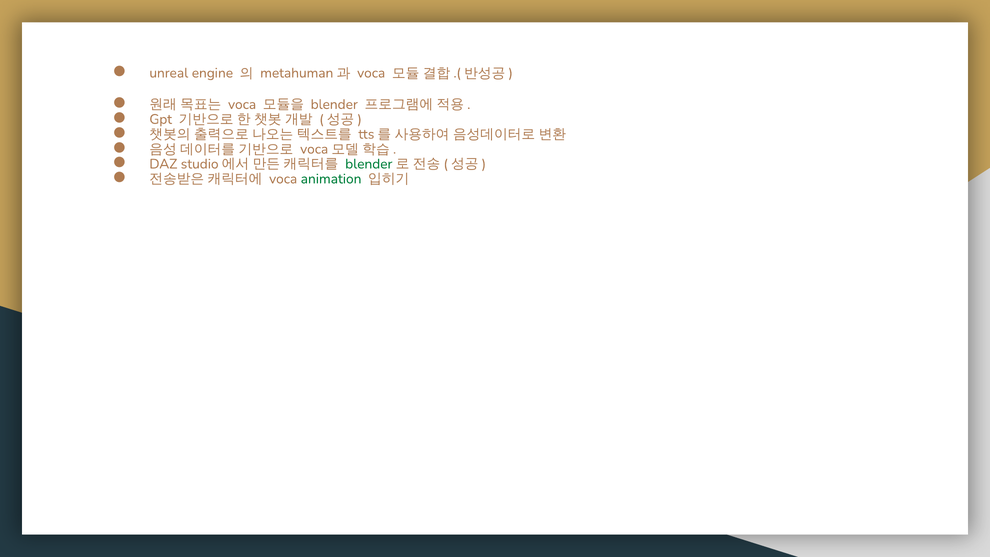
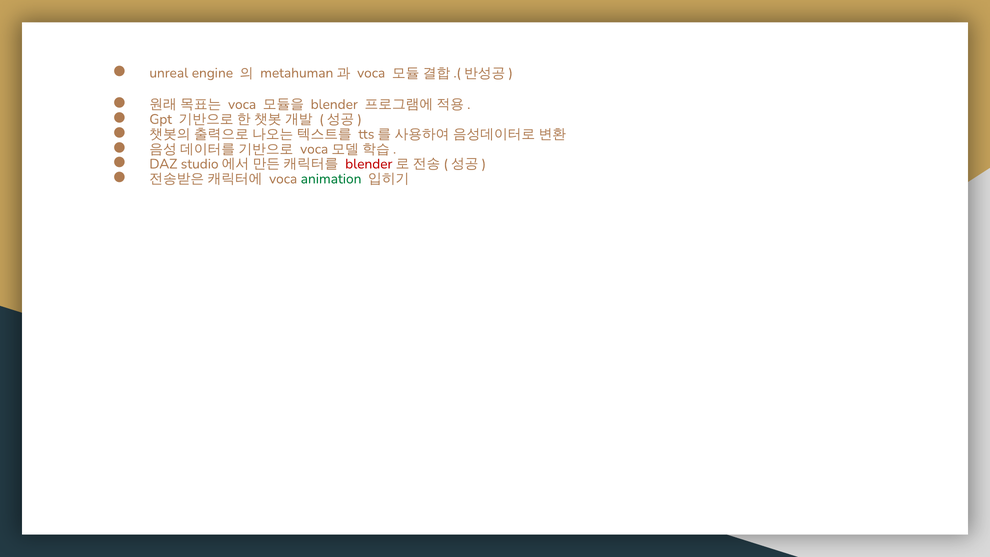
blender colour: green -> red (369, 164)
